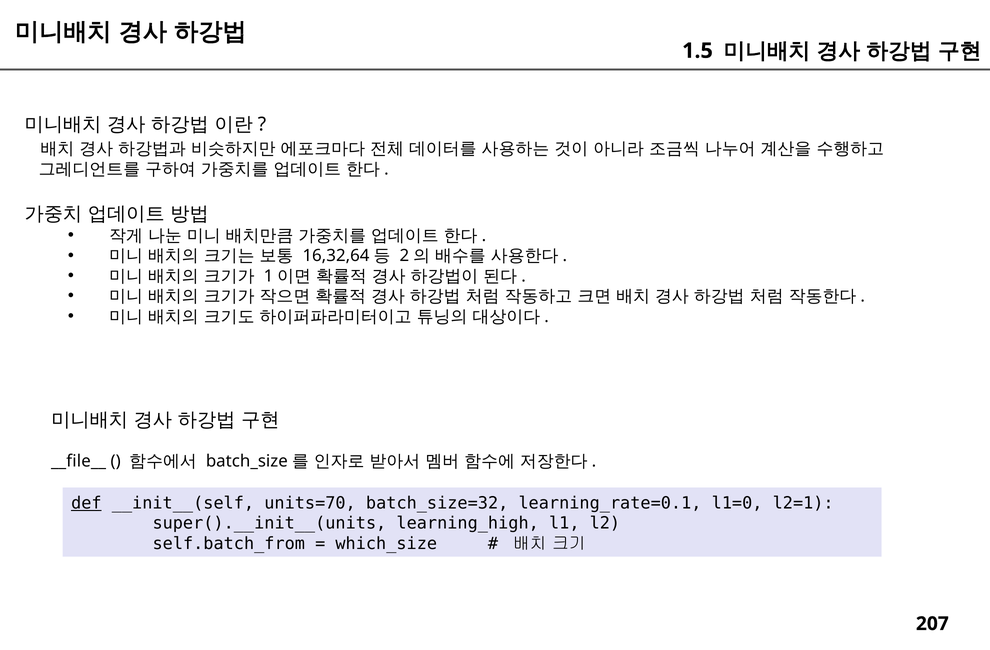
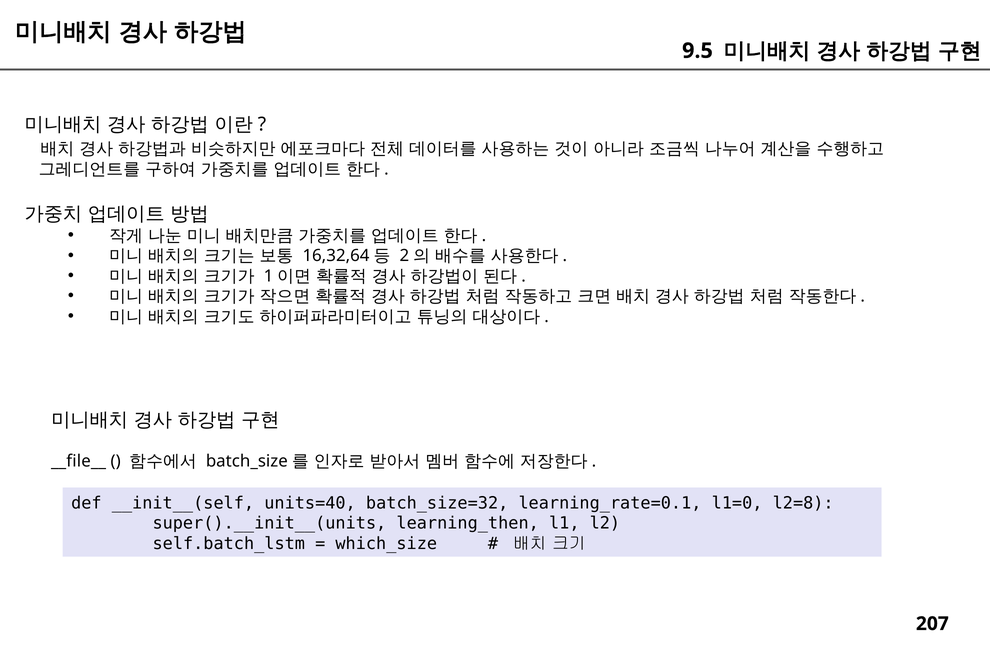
1.5: 1.5 -> 9.5 (697, 51)
def underline: present -> none (86, 503)
units=70: units=70 -> units=40 (310, 503)
l2=1: l2=1 -> l2=8 (803, 503)
learning_high: learning_high -> learning_then (468, 524)
self.batch_from: self.batch_from -> self.batch_lstm (229, 544)
